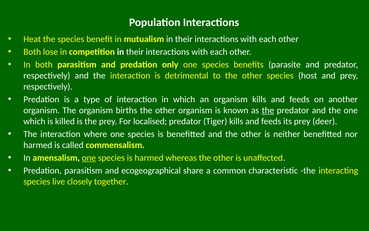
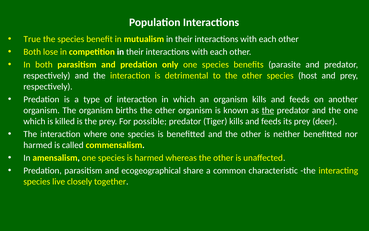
Heat: Heat -> True (32, 39)
localised: localised -> possible (150, 121)
one underline: present -> none (89, 158)
